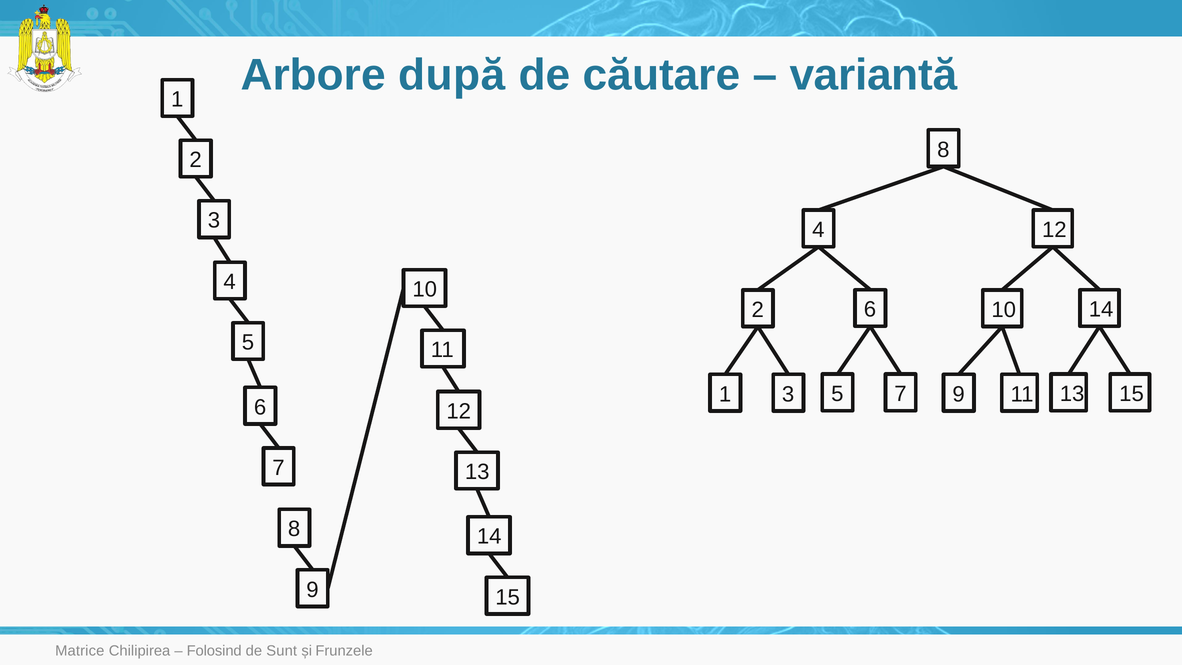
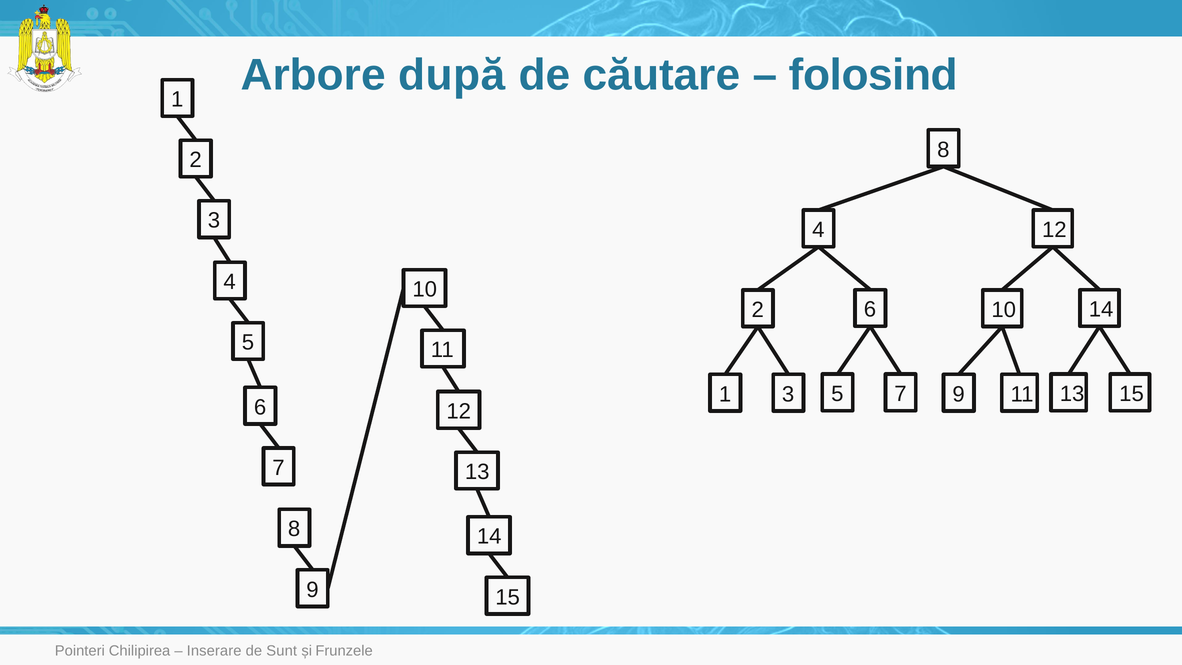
variantă: variantă -> folosind (873, 75)
Matrice: Matrice -> Pointeri (80, 651)
Folosind: Folosind -> Inserare (214, 651)
